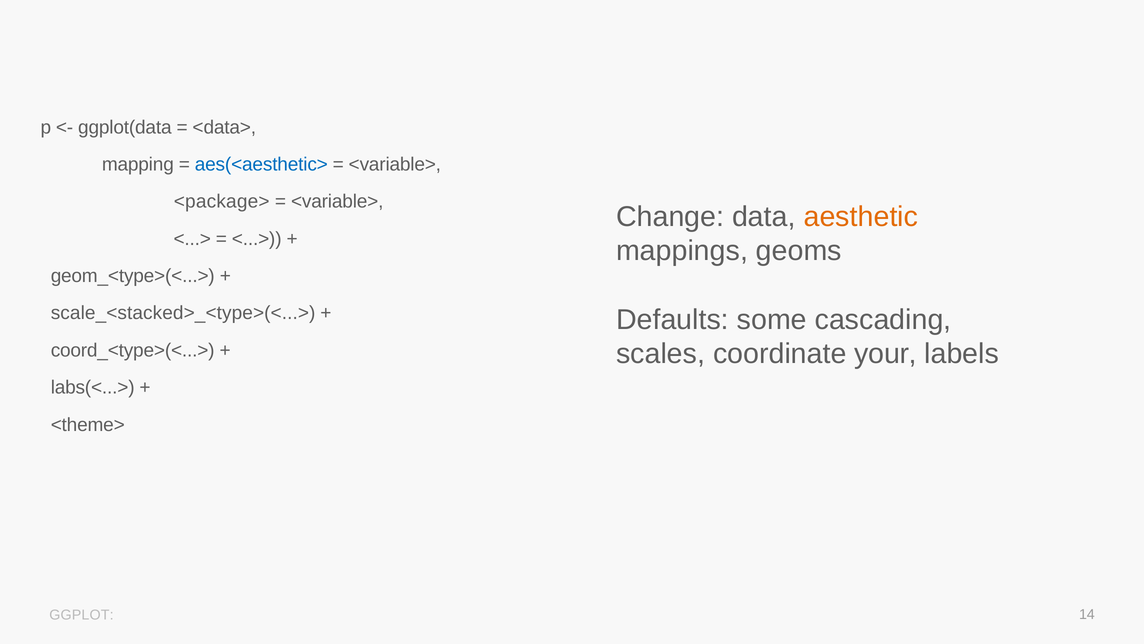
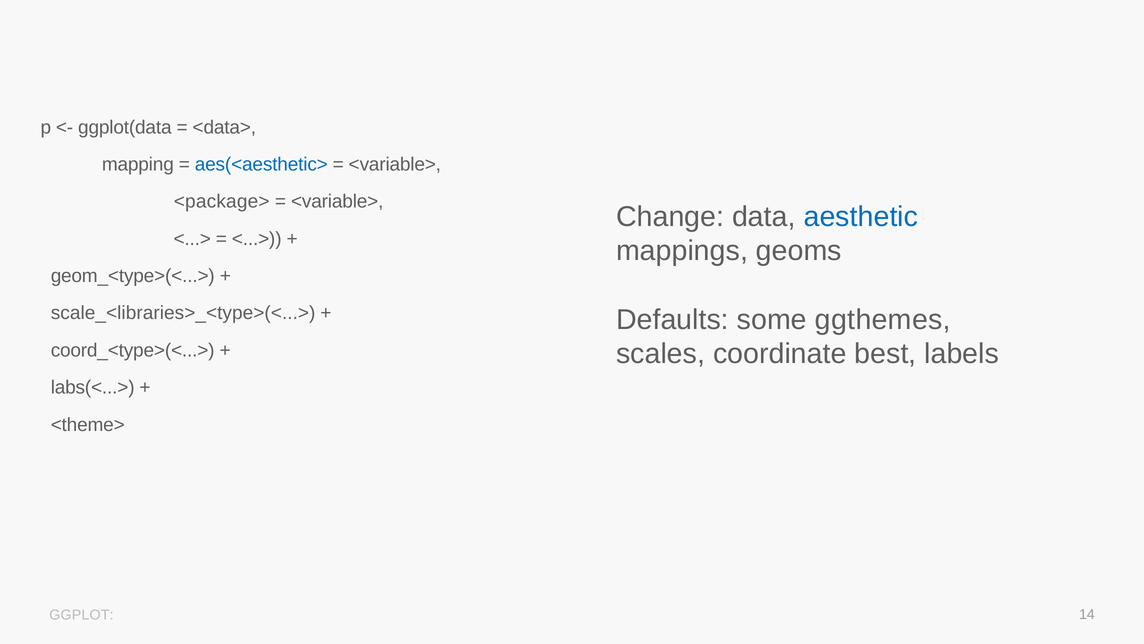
aesthetic colour: orange -> blue (861, 216)
scale_<stacked>_<type>(<...>: scale_<stacked>_<type>(<...> -> scale_<libraries>_<type>(<...> (183, 313)
cascading: cascading -> ggthemes (883, 319)
your: your -> best (885, 354)
